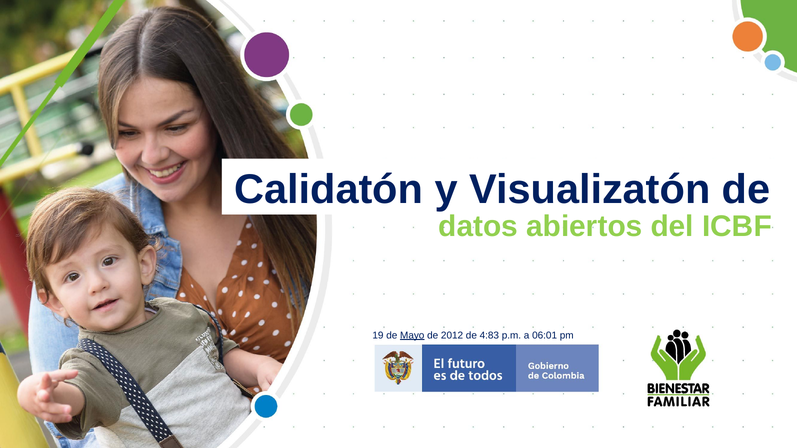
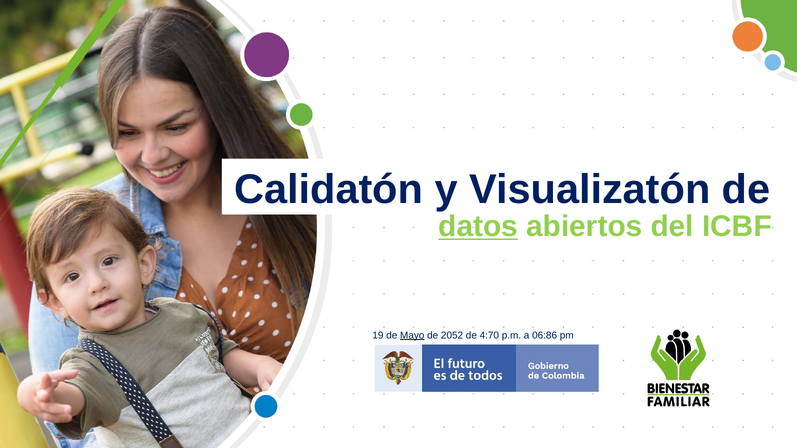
datos underline: none -> present (478, 227)
2012: 2012 -> 2052 (452, 335)
4:83: 4:83 -> 4:70 (489, 335)
06:01: 06:01 -> 06:86 (545, 335)
